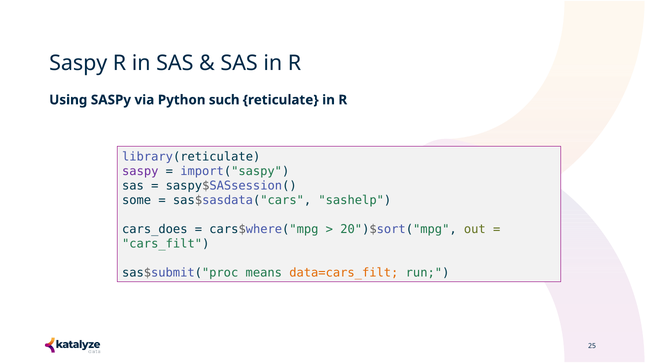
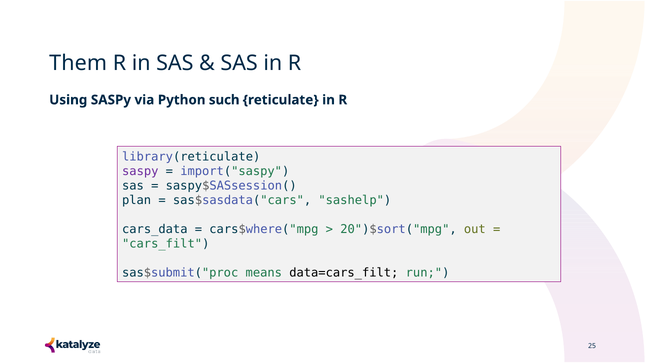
Saspy: Saspy -> Them (78, 63)
some: some -> plan (137, 200)
cars_does: cars_does -> cars_data (155, 229)
data=cars_filt colour: orange -> black (344, 273)
